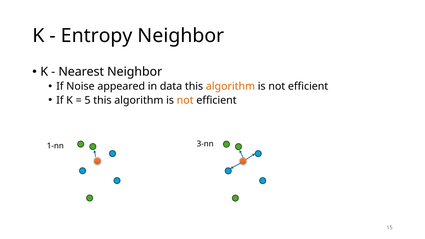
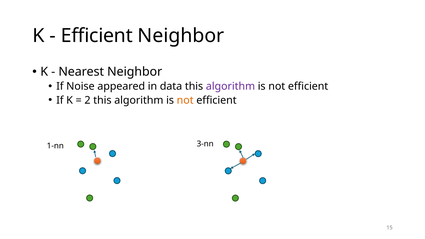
Entropy: Entropy -> Efficient (97, 36)
algorithm colour: orange -> purple (230, 87)
5: 5 -> 2 (87, 100)
